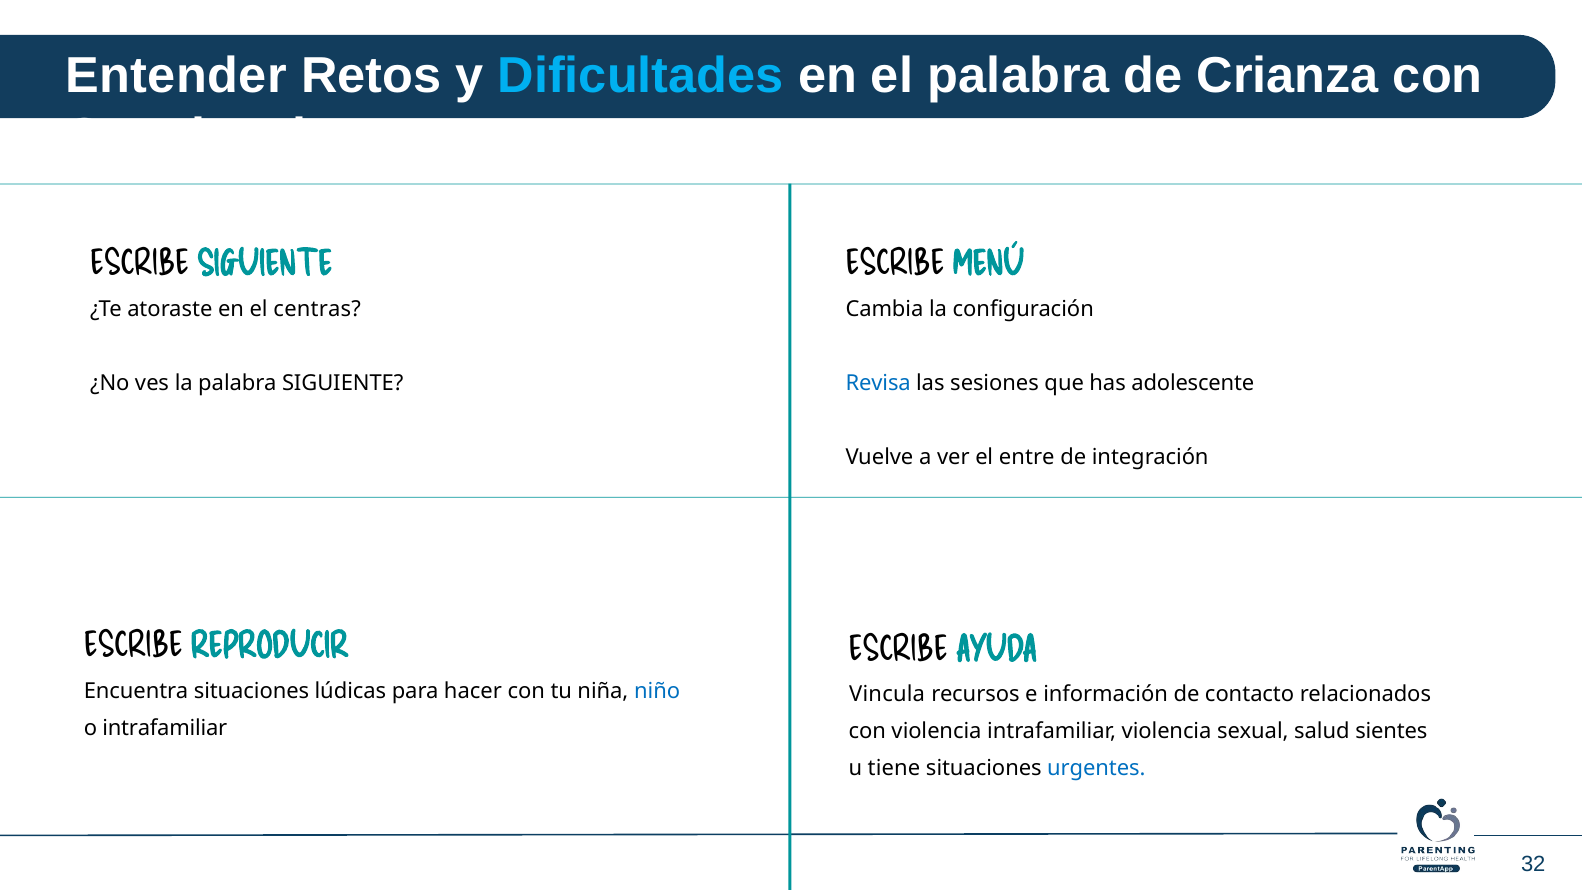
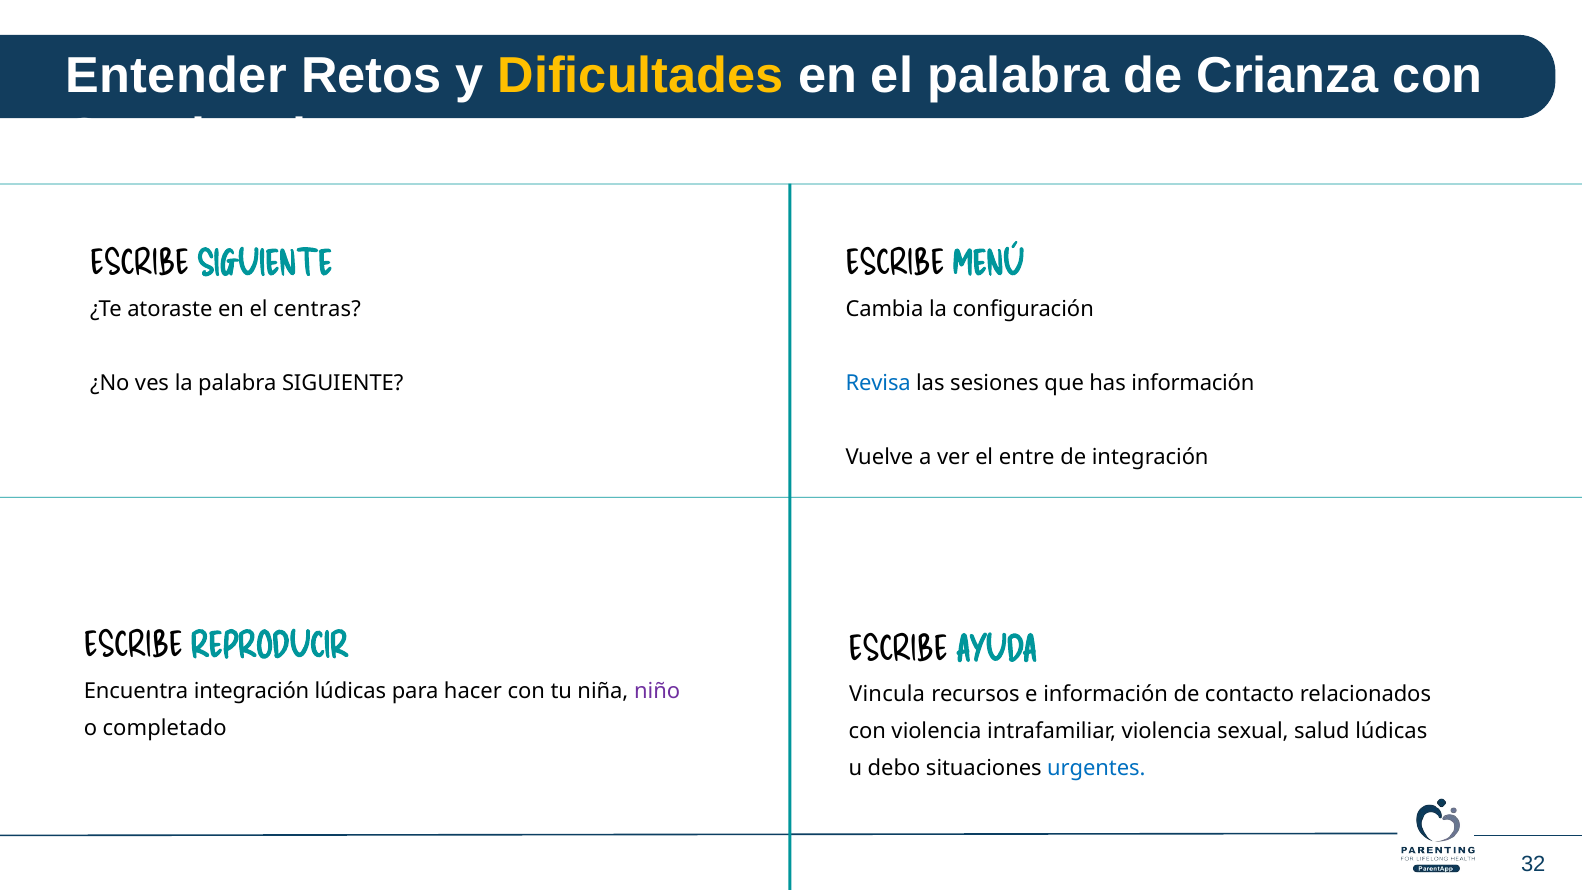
Dificultades colour: light blue -> yellow (641, 76)
has adolescente: adolescente -> información (1193, 383)
Encuentra situaciones: situaciones -> integración (252, 691)
niño colour: blue -> purple (657, 691)
o intrafamiliar: intrafamiliar -> completado (165, 728)
salud sientes: sientes -> lúdicas (1391, 731)
tiene: tiene -> debo (894, 768)
